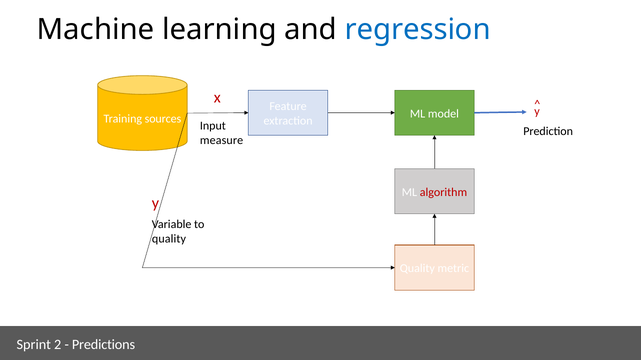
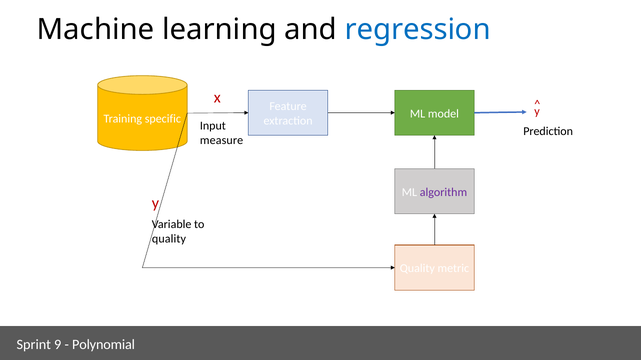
sources: sources -> specific (163, 119)
algorithm colour: red -> purple (443, 192)
2: 2 -> 9 (58, 345)
Predictions: Predictions -> Polynomial (104, 345)
